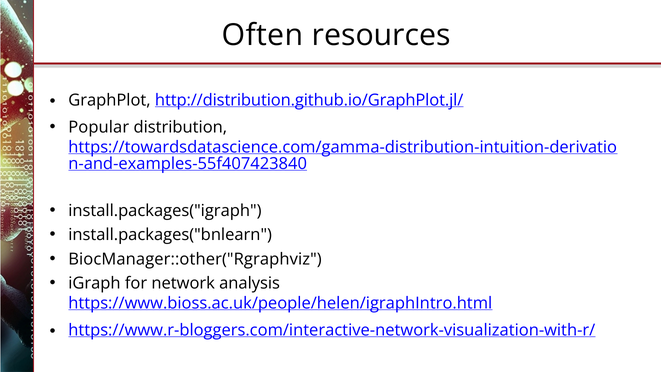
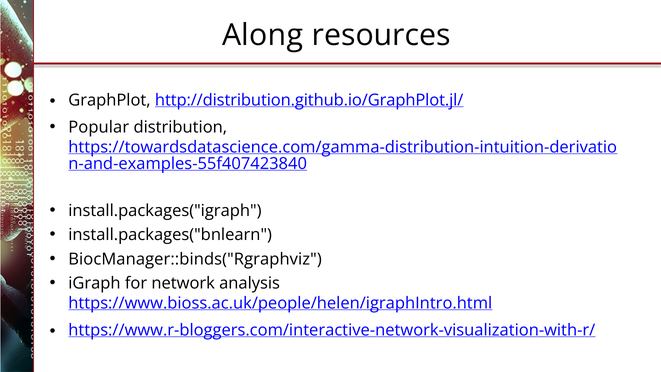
Often: Often -> Along (263, 35)
BiocManager::other("Rgraphviz: BiocManager::other("Rgraphviz -> BiocManager::binds("Rgraphviz (195, 259)
